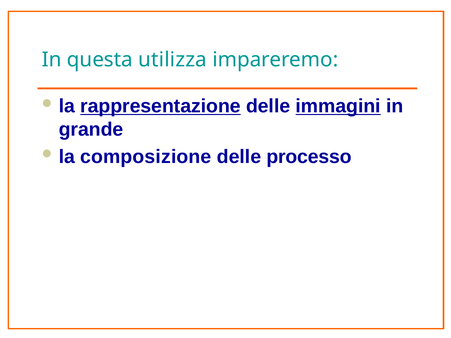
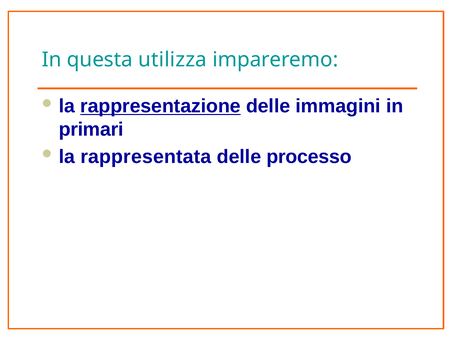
immagini underline: present -> none (338, 106)
grande: grande -> primari (91, 130)
composizione: composizione -> rappresentata (146, 157)
